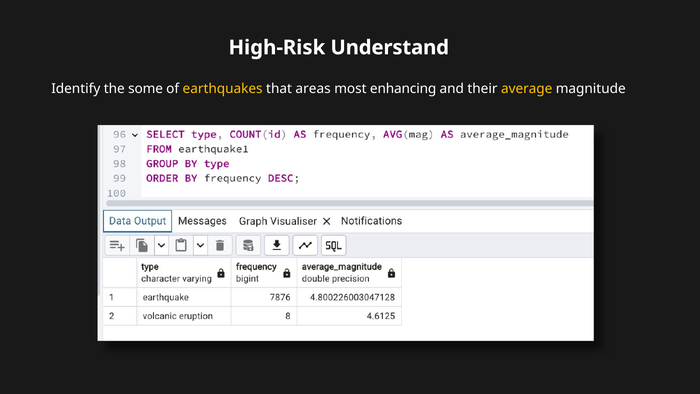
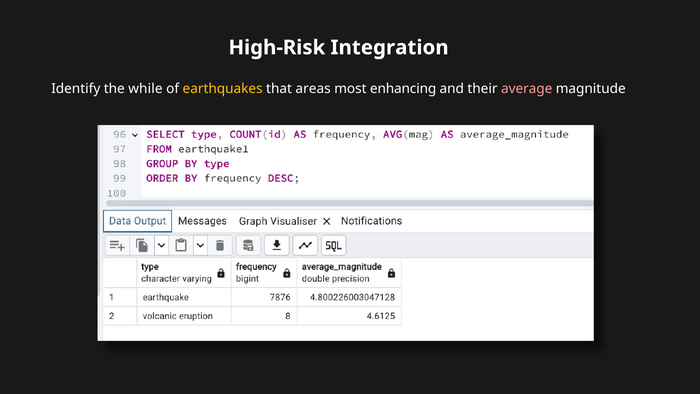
Understand: Understand -> Integration (390, 48)
some: some -> while (145, 88)
average colour: yellow -> pink (527, 88)
